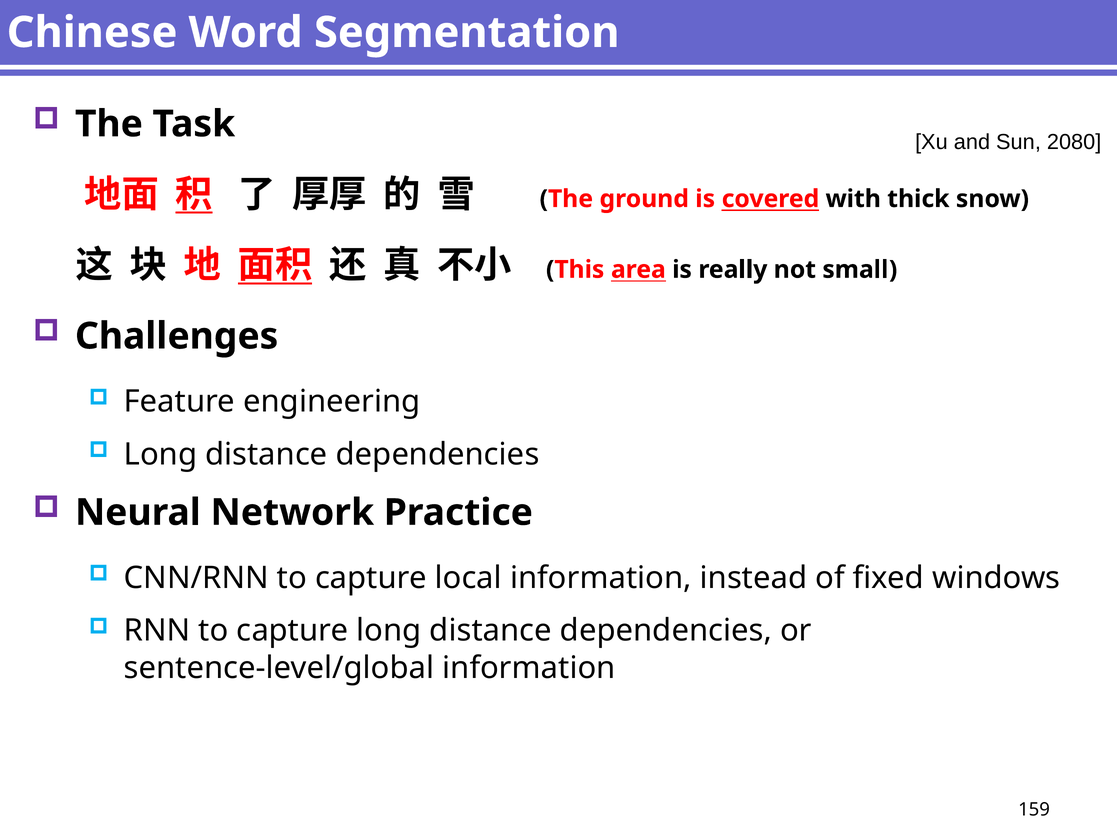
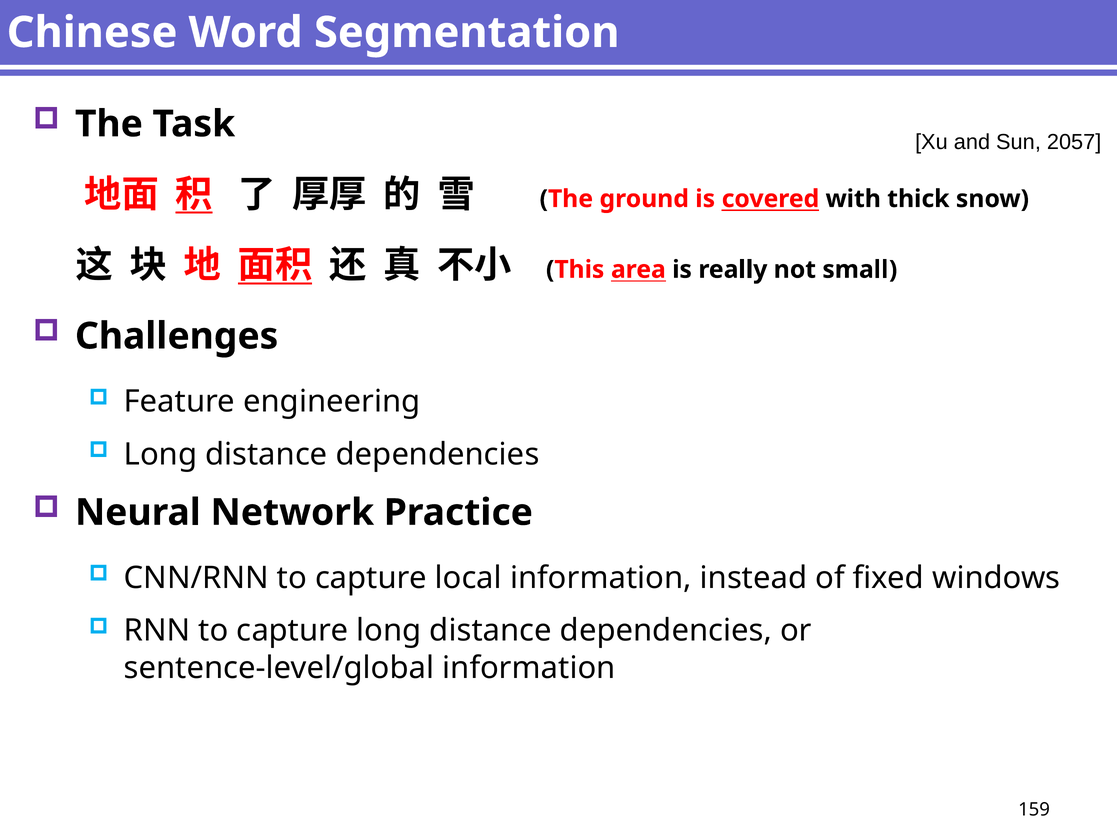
2080: 2080 -> 2057 (1074, 142)
